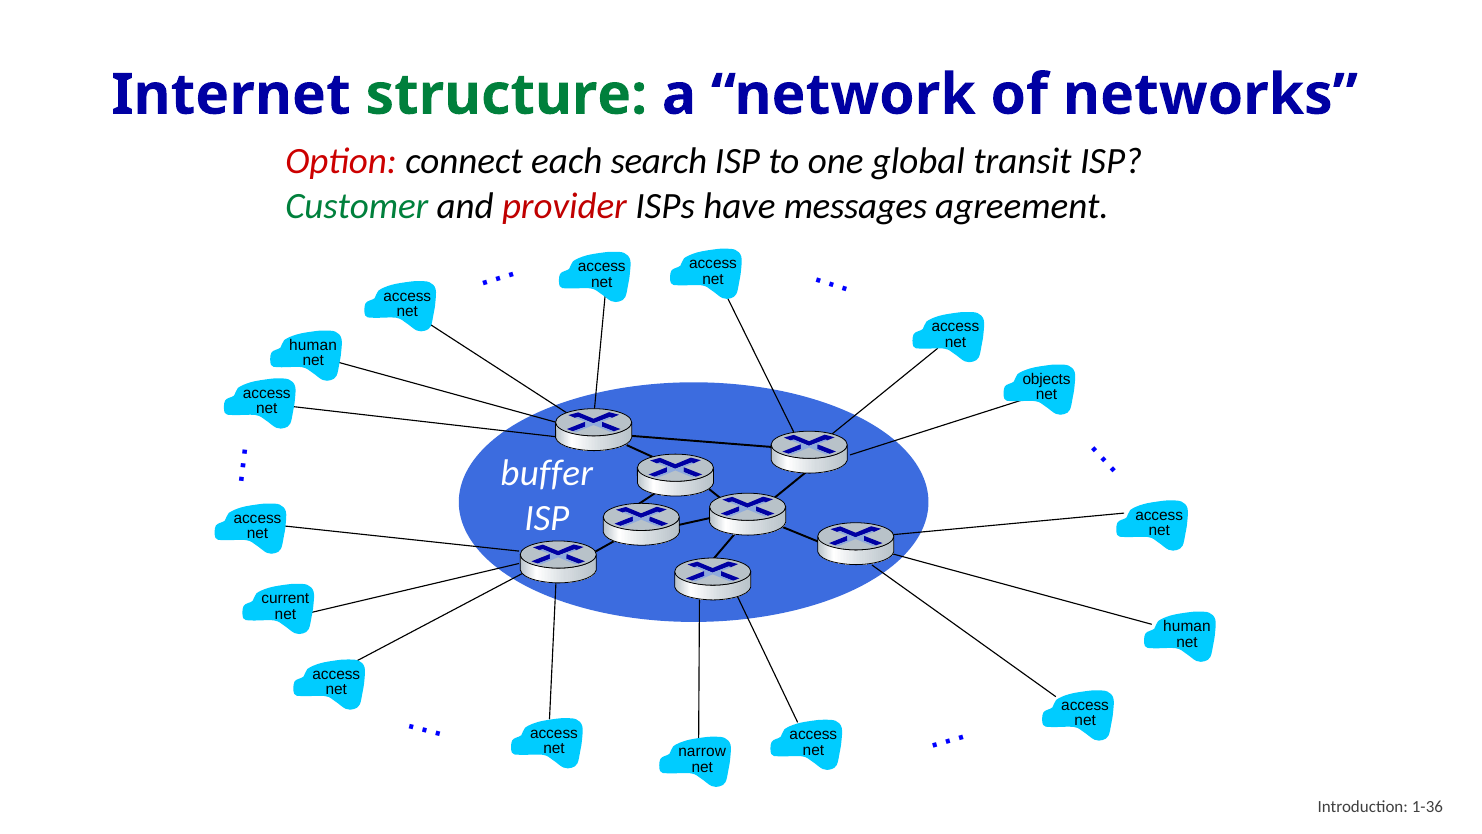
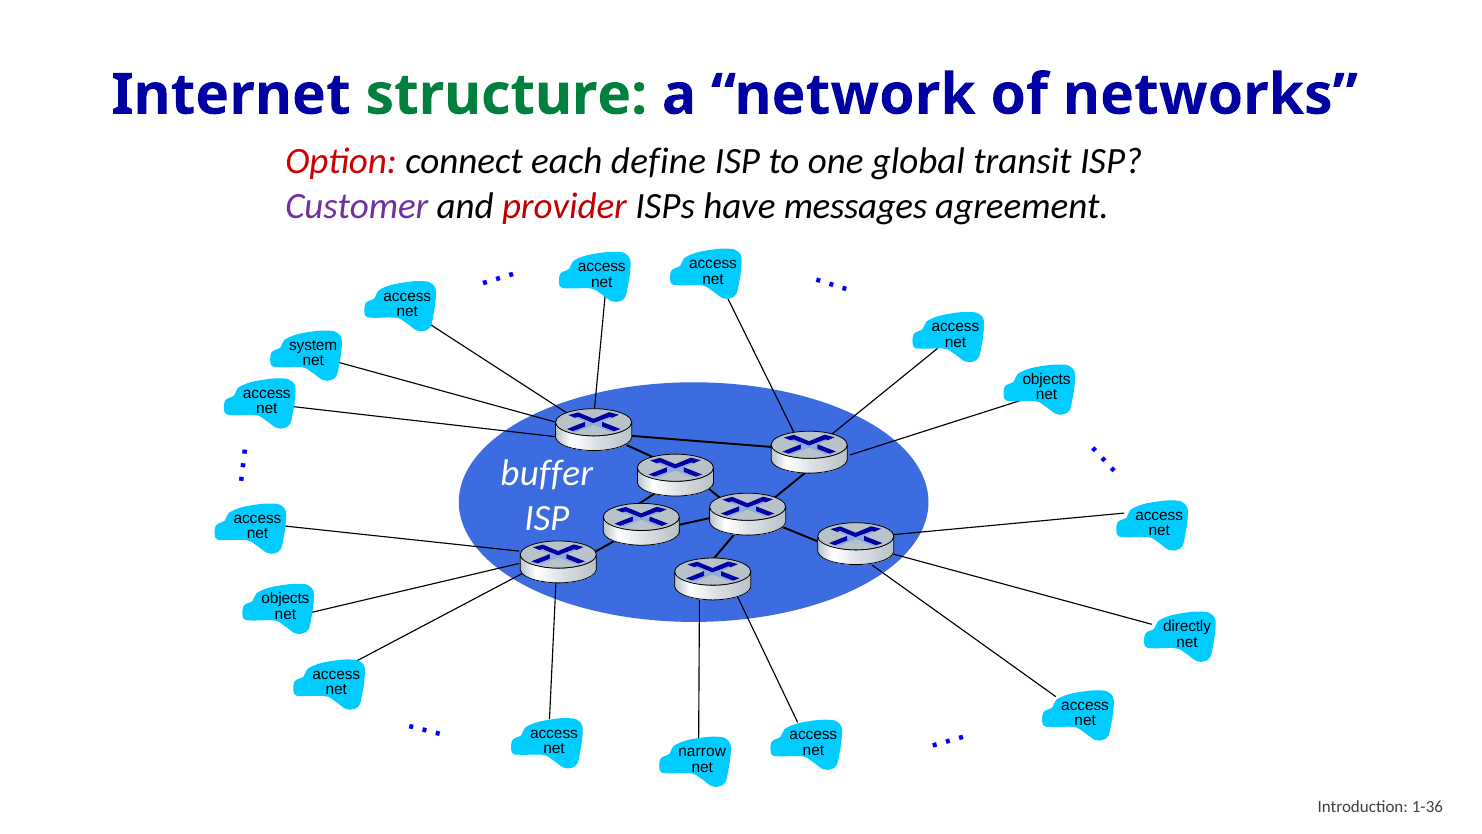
search: search -> define (658, 161)
Customer colour: green -> purple (357, 206)
human: human -> system (313, 345)
current: current -> objects (285, 598)
human: human -> directly (1187, 626)
